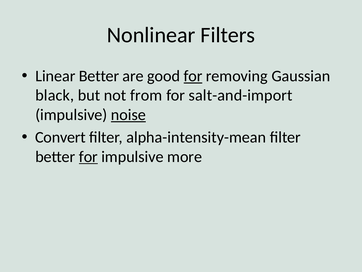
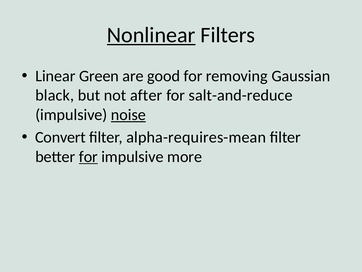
Nonlinear underline: none -> present (151, 35)
Linear Better: Better -> Green (99, 76)
for underline: present -> none (193, 76)
from: from -> after (146, 95)
salt-and-import: salt-and-import -> salt-and-reduce (241, 95)
alpha-intensity-mean: alpha-intensity-mean -> alpha-requires-mean (196, 137)
